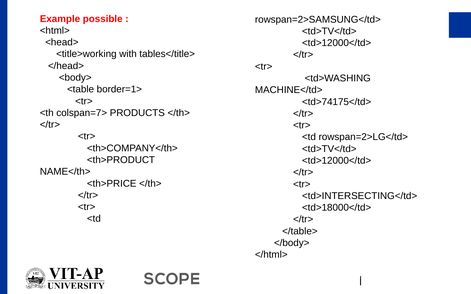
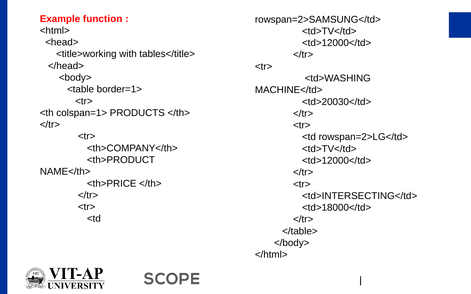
possible: possible -> function (103, 19)
<td>74175</td>: <td>74175</td> -> <td>20030</td> (337, 102)
colspan=7>: colspan=7> -> colspan=1> (82, 113)
